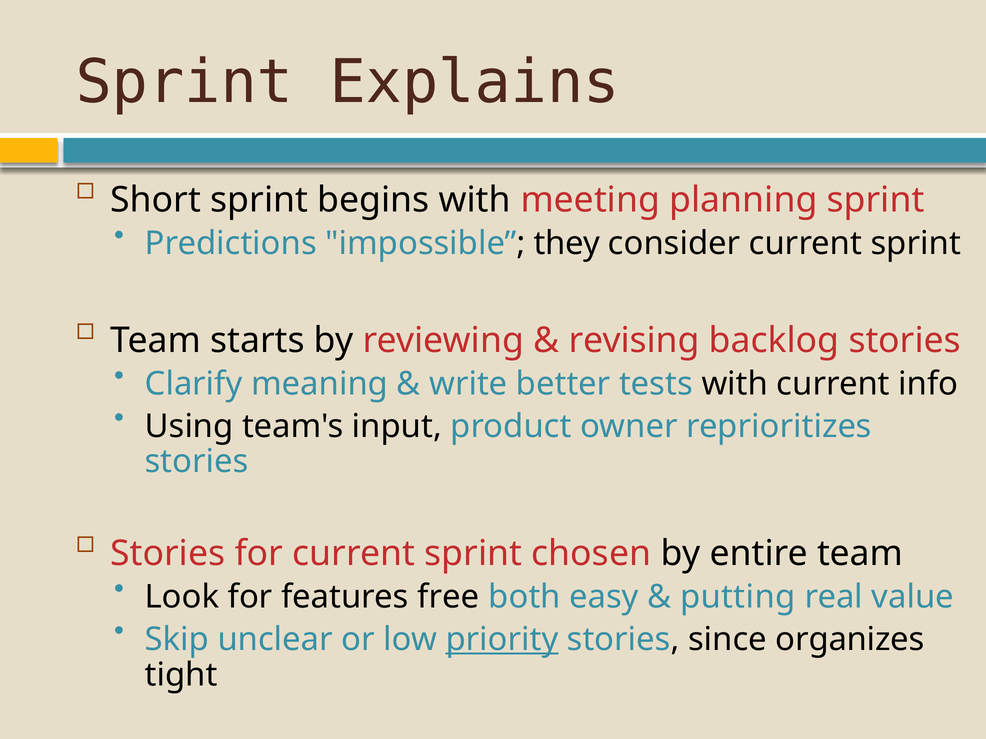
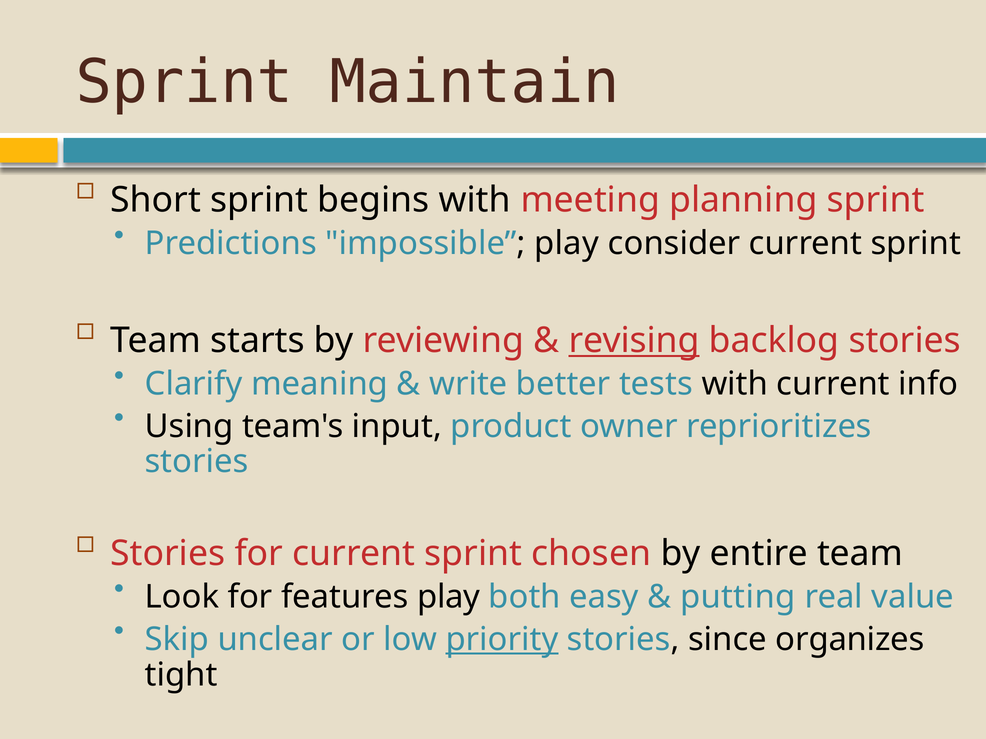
Explains: Explains -> Maintain (475, 82)
impossible they: they -> play (566, 244)
revising underline: none -> present (634, 341)
features free: free -> play (449, 597)
